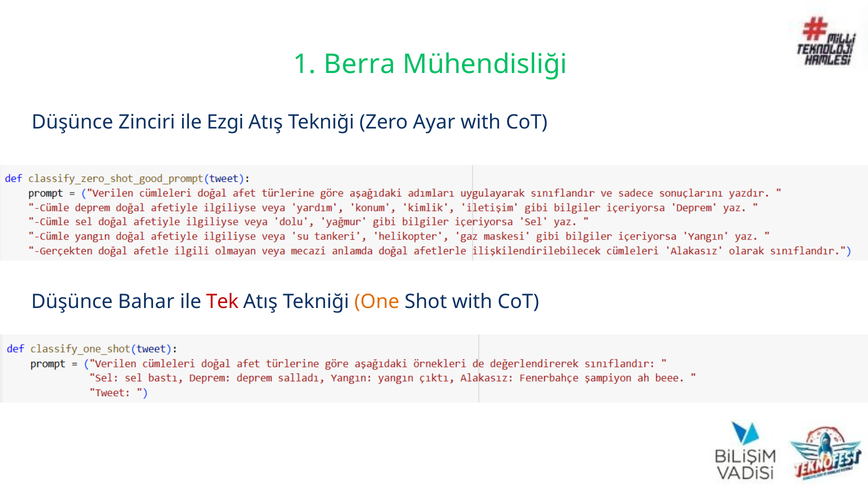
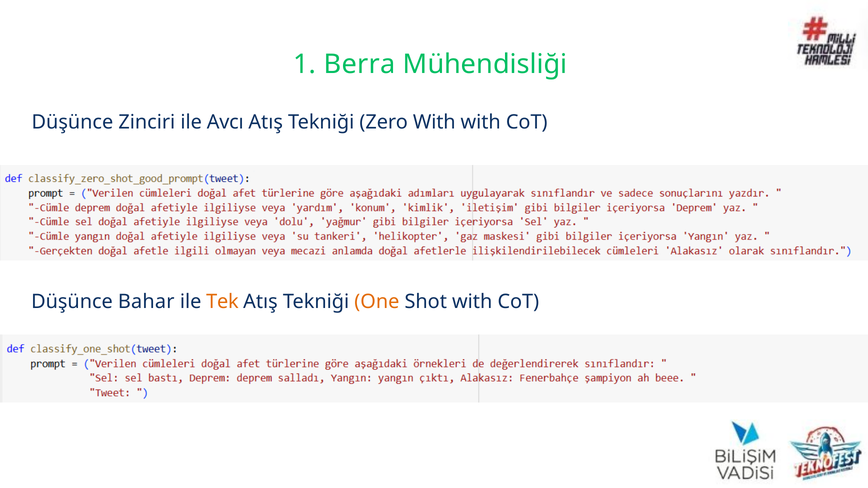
Ezgi: Ezgi -> Avcı (225, 122)
Zero Ayar: Ayar -> With (434, 122)
Tek colour: red -> orange (222, 302)
